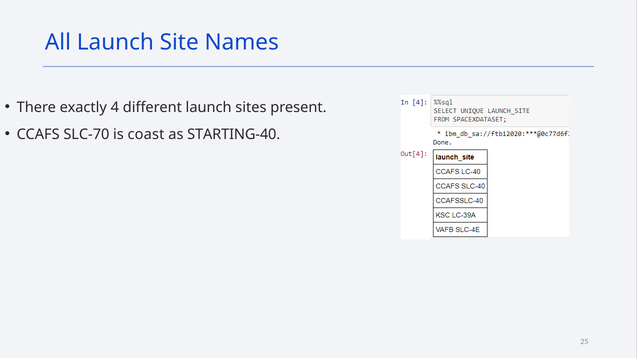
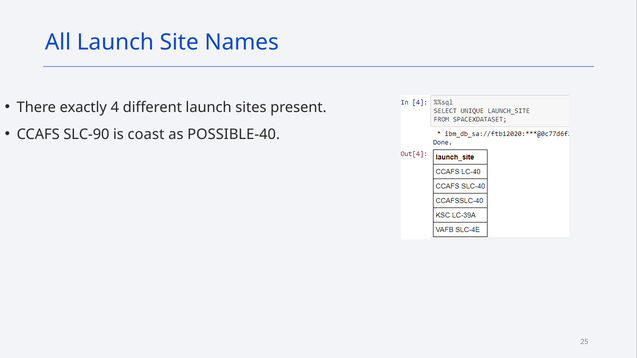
SLC-70: SLC-70 -> SLC-90 (86, 134)
STARTING-40: STARTING-40 -> POSSIBLE-40 (234, 134)
